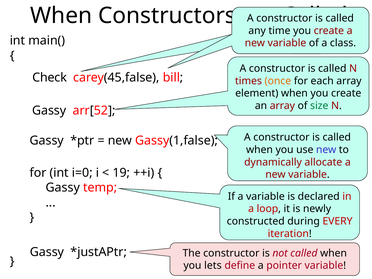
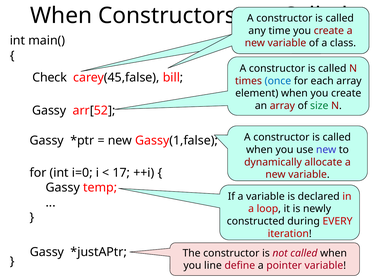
once colour: orange -> blue (278, 81)
19: 19 -> 17 (121, 173)
lets: lets -> line (213, 266)
